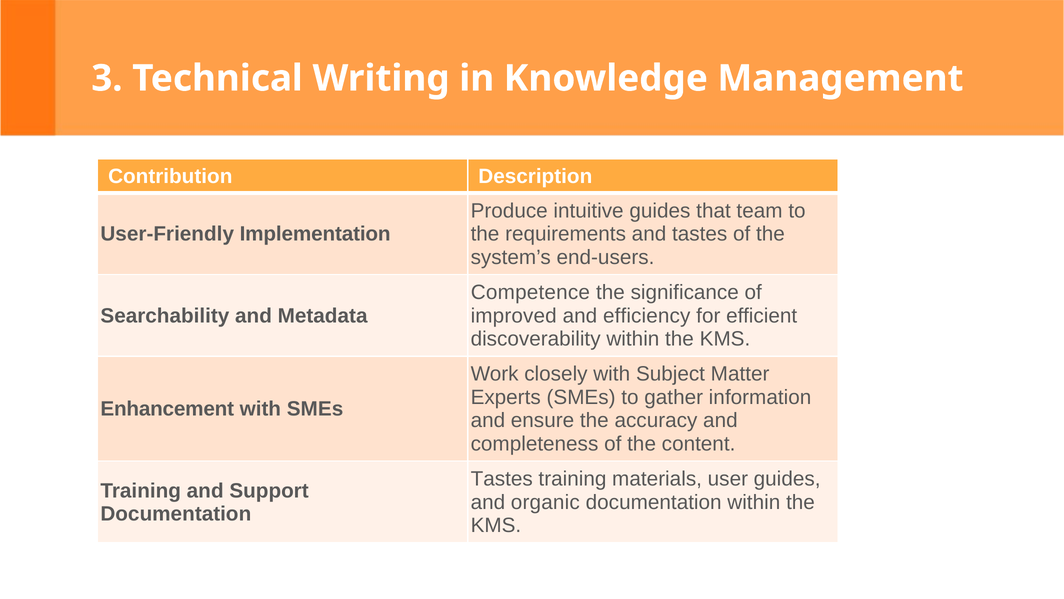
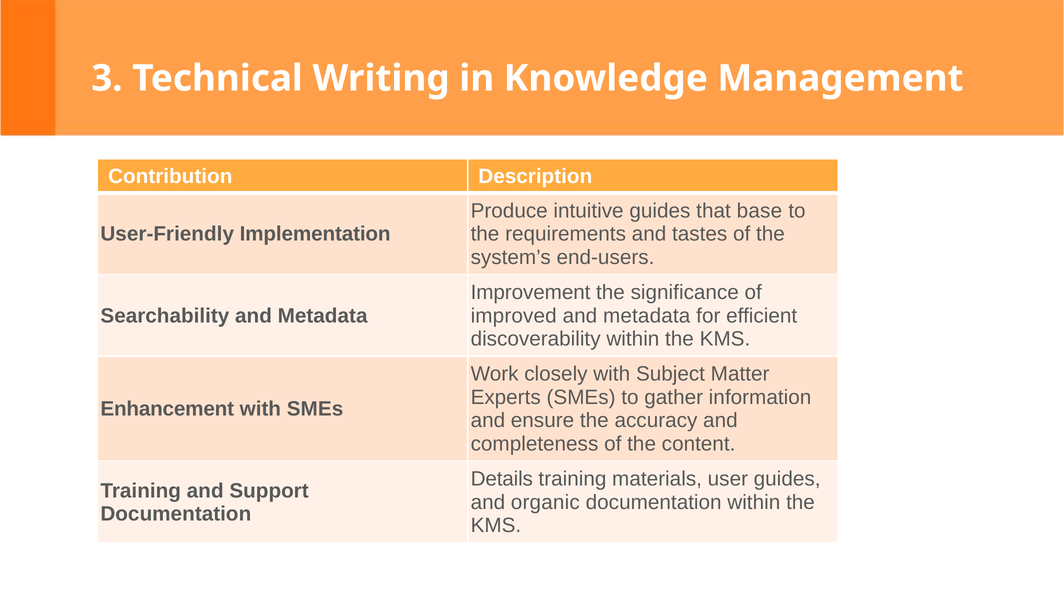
team: team -> base (759, 211)
Competence: Competence -> Improvement (531, 292)
efficiency: efficiency -> metadata (647, 315)
Tastes: Tastes -> Details (502, 479)
